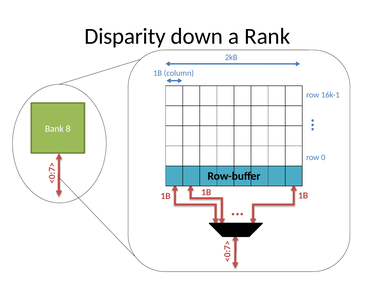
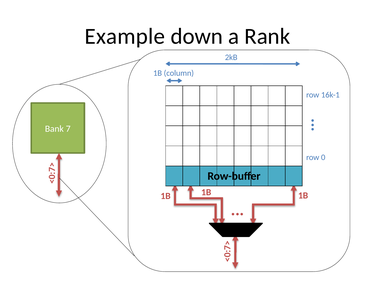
Disparity: Disparity -> Example (125, 36)
Bank 8: 8 -> 7 (68, 129)
